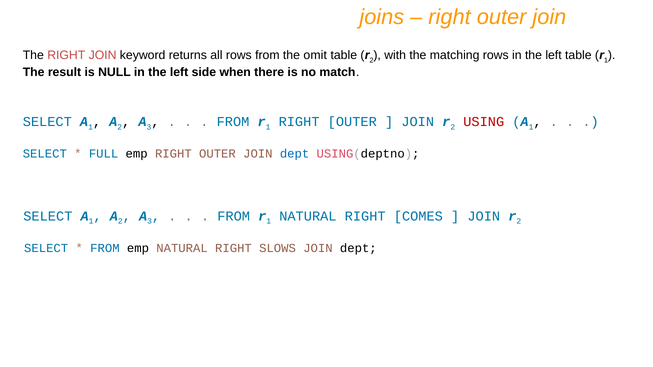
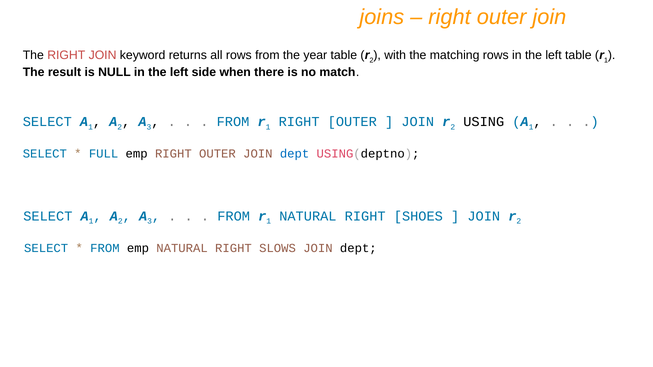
omit: omit -> year (315, 55)
USING colour: red -> black (484, 122)
COMES: COMES -> SHOES (418, 216)
